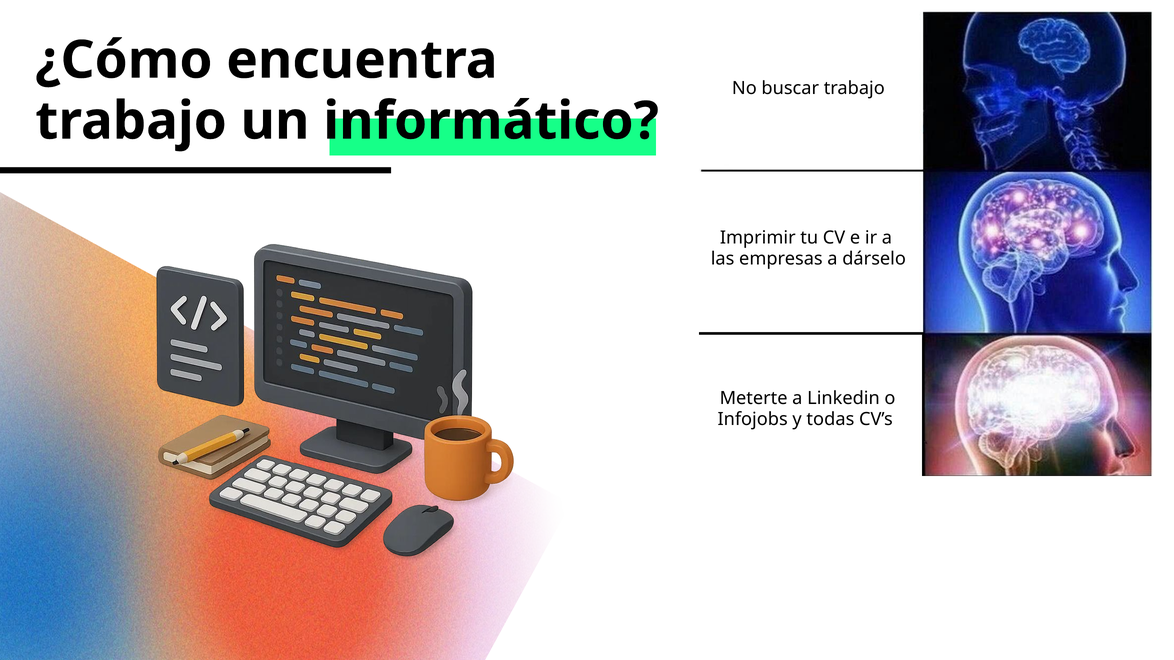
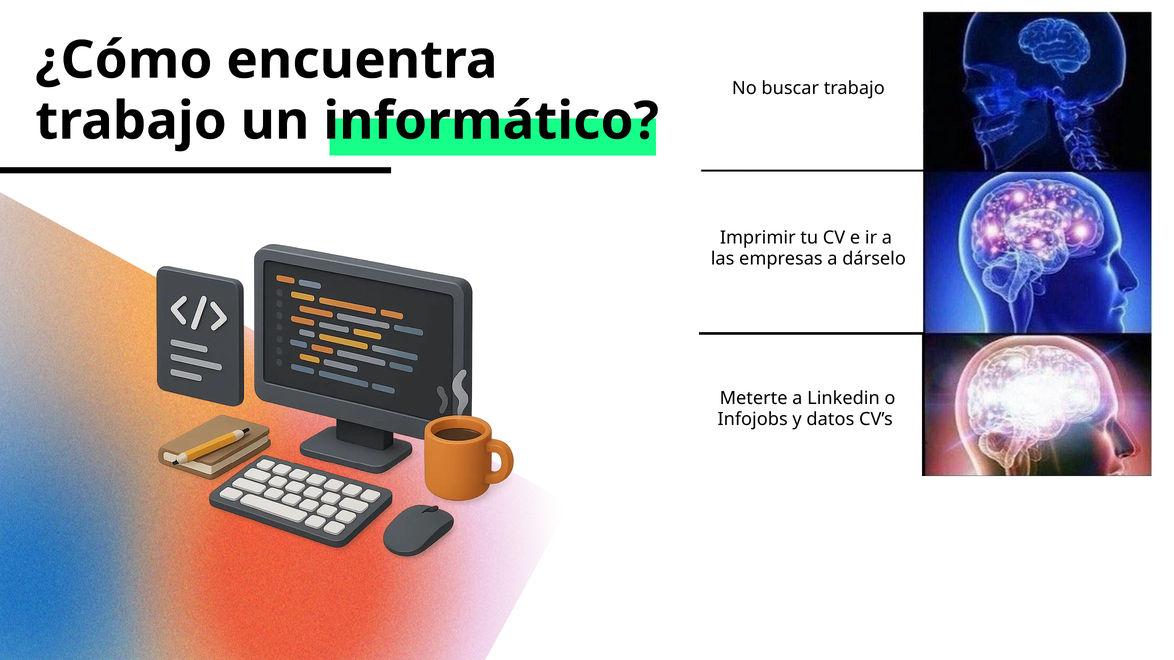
y todas: todas -> datos (830, 419)
